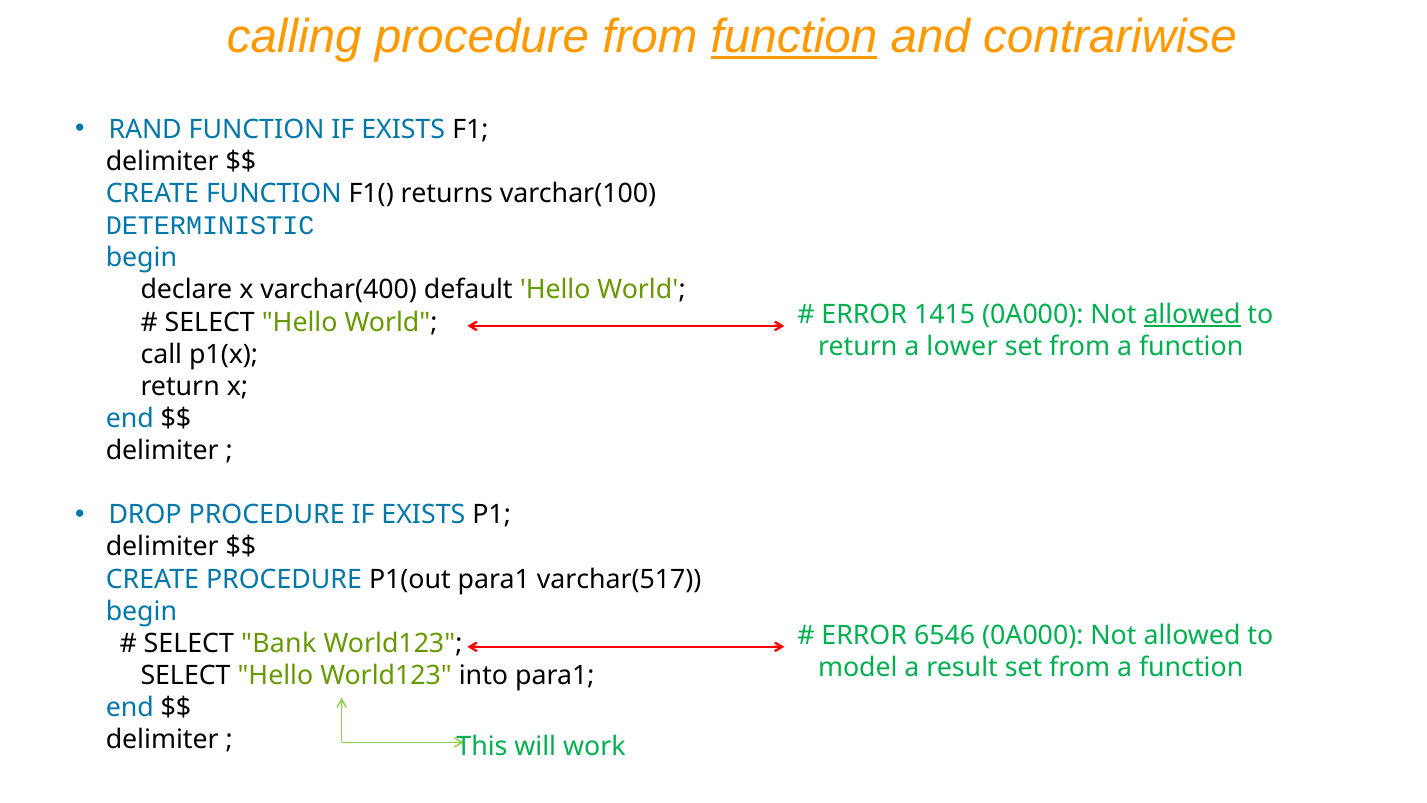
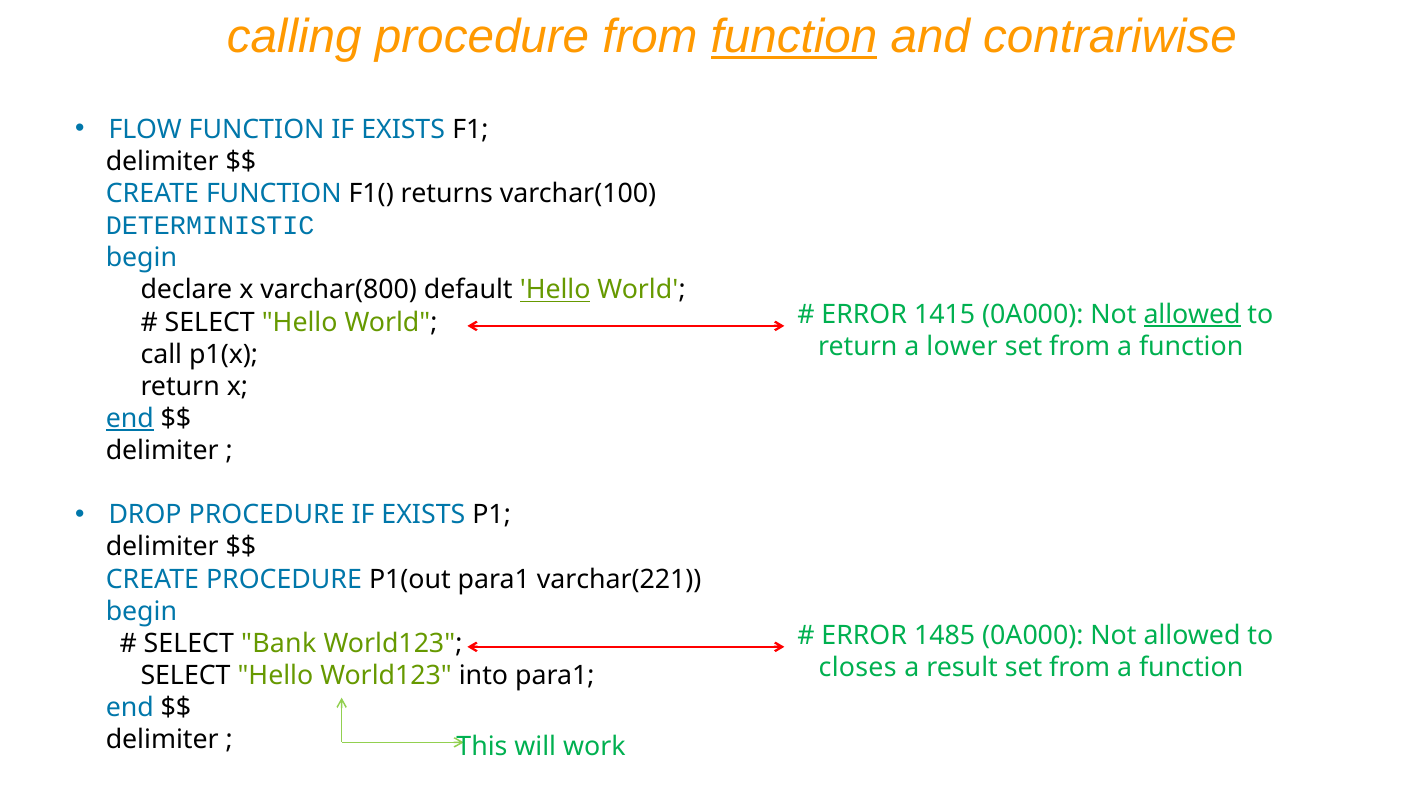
RAND: RAND -> FLOW (145, 130)
varchar(400: varchar(400 -> varchar(800 (339, 290)
Hello underline: none -> present (555, 290)
end underline: none -> present (130, 418)
varchar(517: varchar(517 -> varchar(221 (619, 579)
6546: 6546 -> 1485 (945, 635)
model: model -> closes (858, 667)
